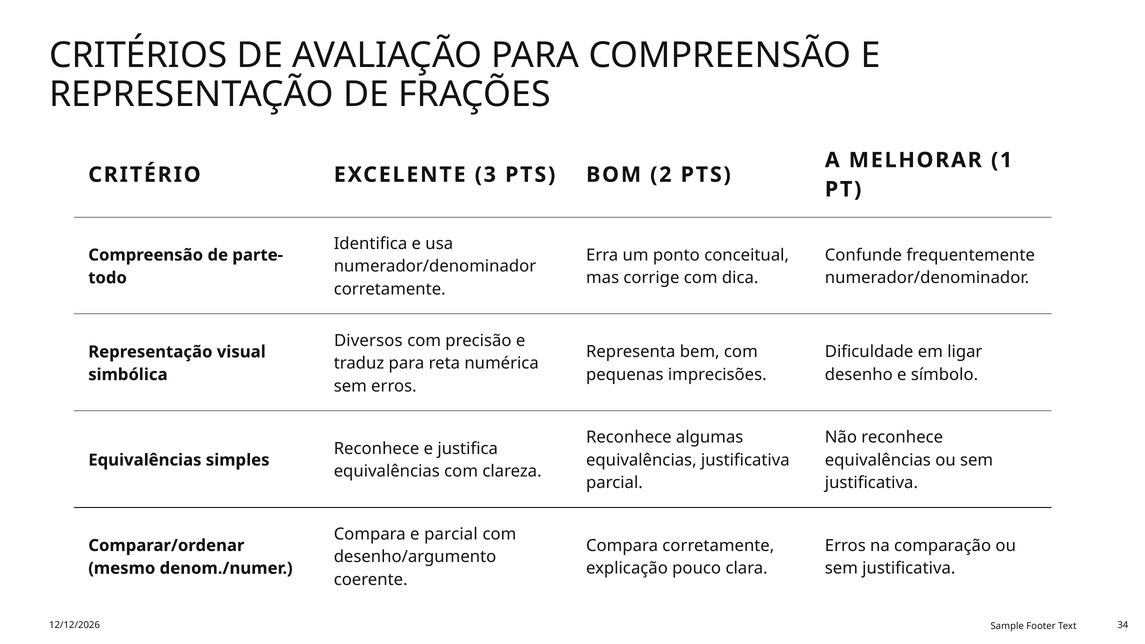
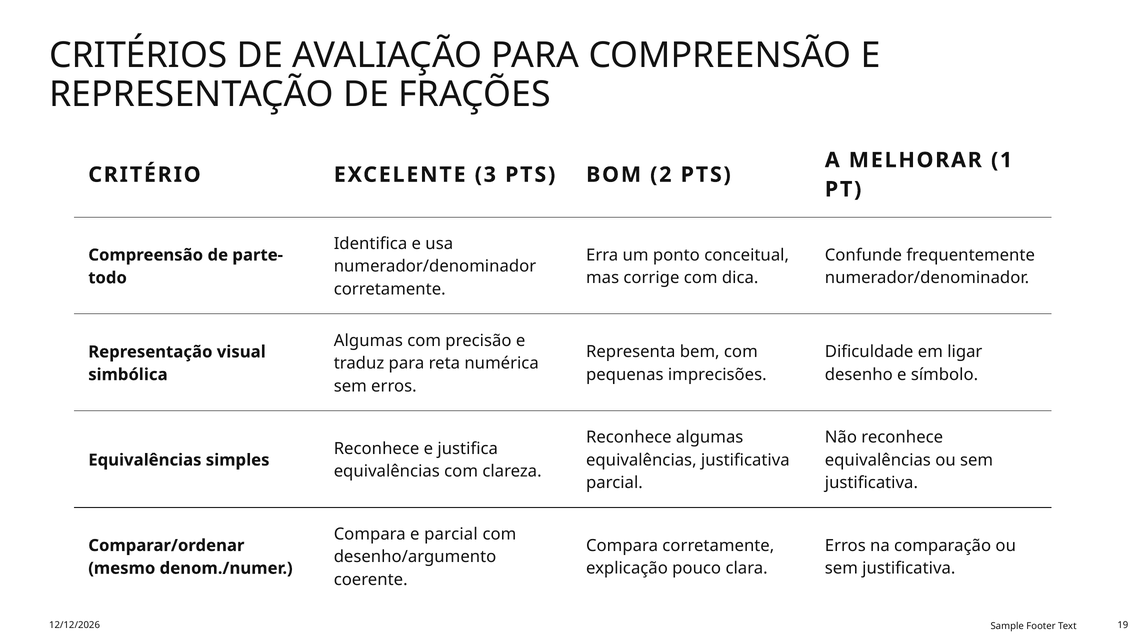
Diversos: Diversos -> Algumas (368, 341)
34: 34 -> 19 (1123, 625)
